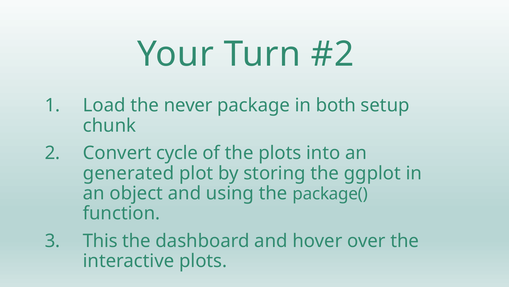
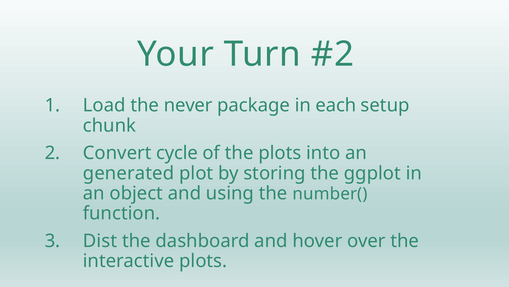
both: both -> each (336, 105)
package(: package( -> number( (330, 193)
This: This -> Dist (100, 240)
